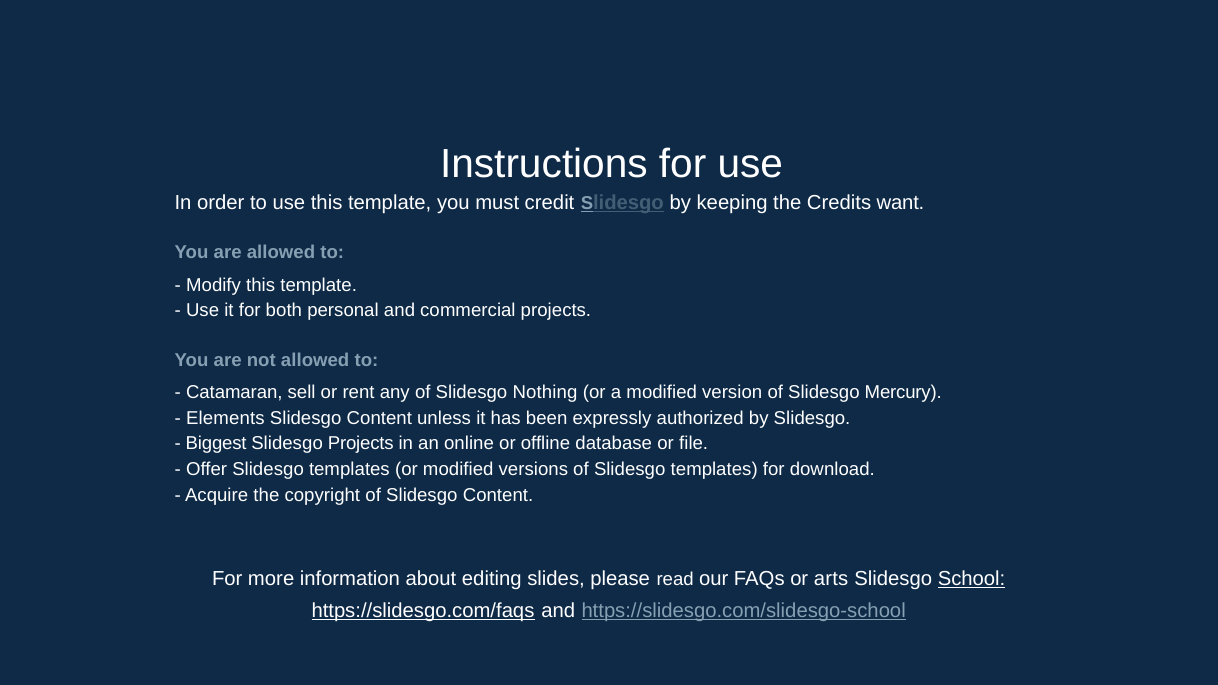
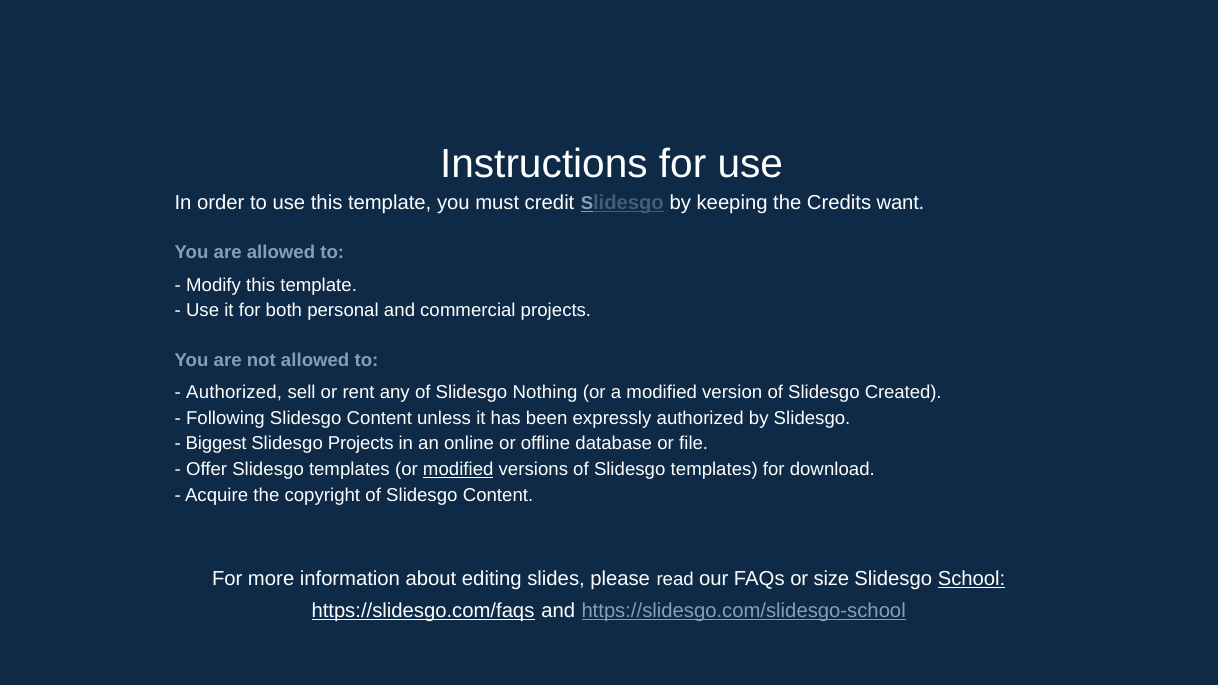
Catamaran: Catamaran -> Authorized (234, 393)
Mercury: Mercury -> Created (903, 393)
Elements: Elements -> Following (225, 418)
modified underline: none -> present (458, 470)
arts: arts -> size (831, 579)
